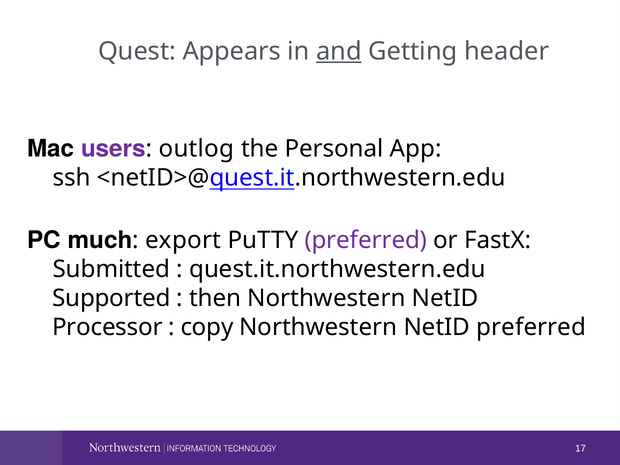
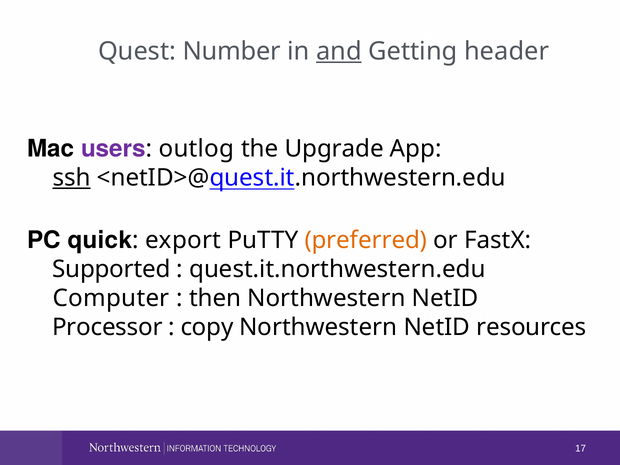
Appears: Appears -> Number (232, 51)
Personal: Personal -> Upgrade (334, 149)
ssh underline: none -> present (72, 178)
much: much -> quick (100, 240)
preferred colour: purple -> orange (366, 240)
Submitted: Submitted -> Supported (111, 269)
Supported: Supported -> Computer (111, 298)
NetID preferred: preferred -> resources (531, 327)
